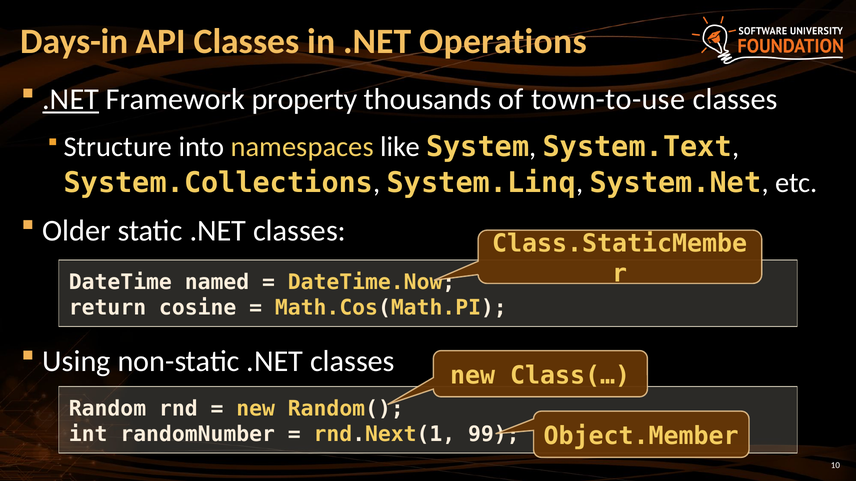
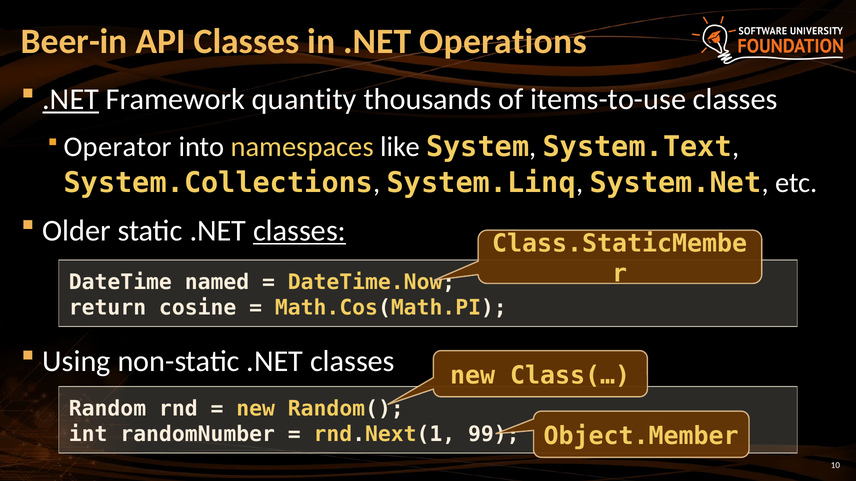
Days-in: Days-in -> Beer-in (74, 42)
property: property -> quantity (304, 100)
town-to-use: town-to-use -> items-to-use (608, 100)
Structure: Structure -> Operator (118, 147)
classes underline: none -> present (300, 231)
